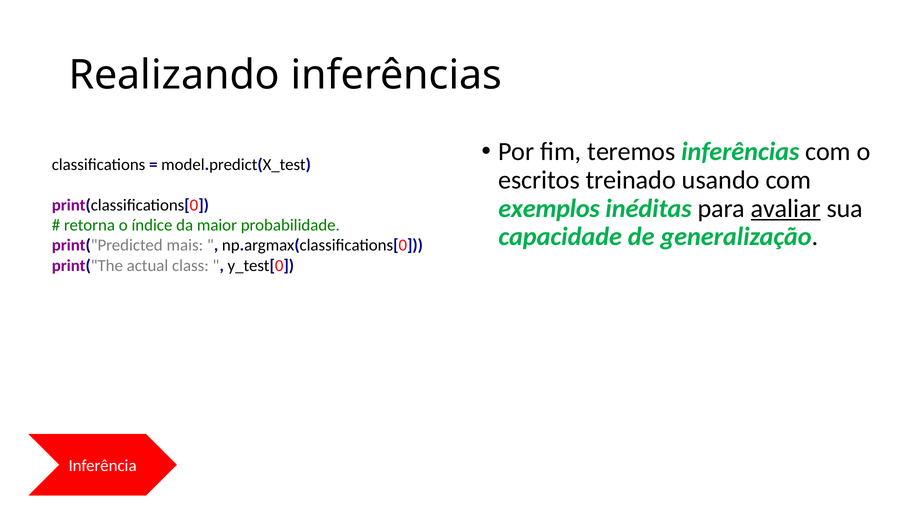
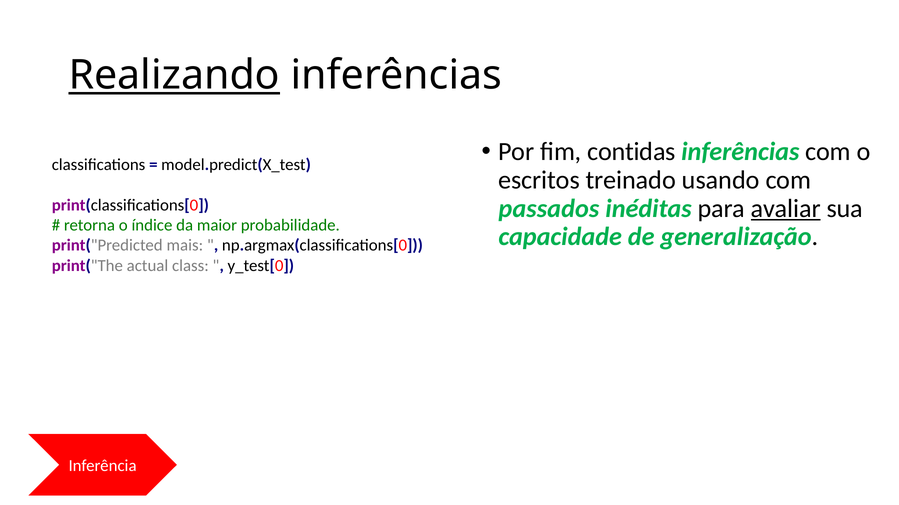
Realizando underline: none -> present (174, 76)
teremos: teremos -> contidas (631, 152)
exemplos: exemplos -> passados (549, 209)
